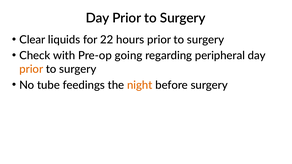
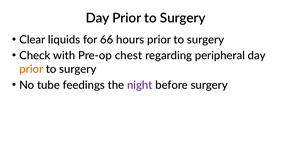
22: 22 -> 66 (107, 40)
going: going -> chest (128, 56)
night colour: orange -> purple (140, 85)
